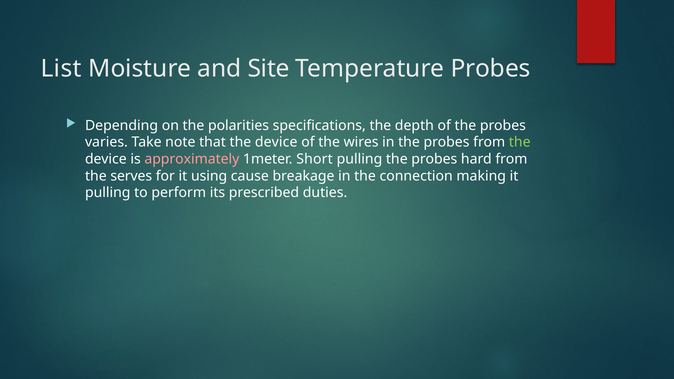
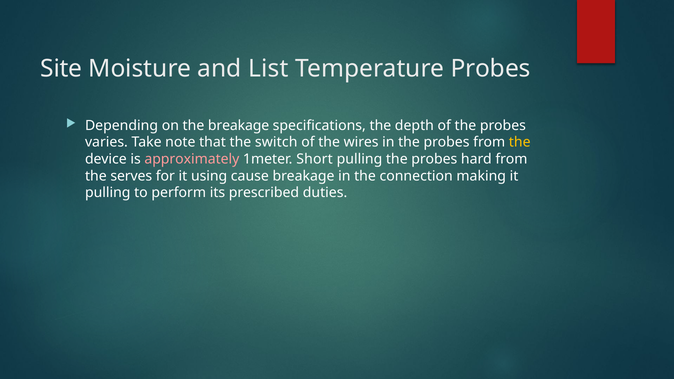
List: List -> Site (61, 68)
Site: Site -> List (268, 68)
the polarities: polarities -> breakage (239, 125)
that the device: device -> switch (276, 142)
the colour: light green -> yellow (520, 142)
